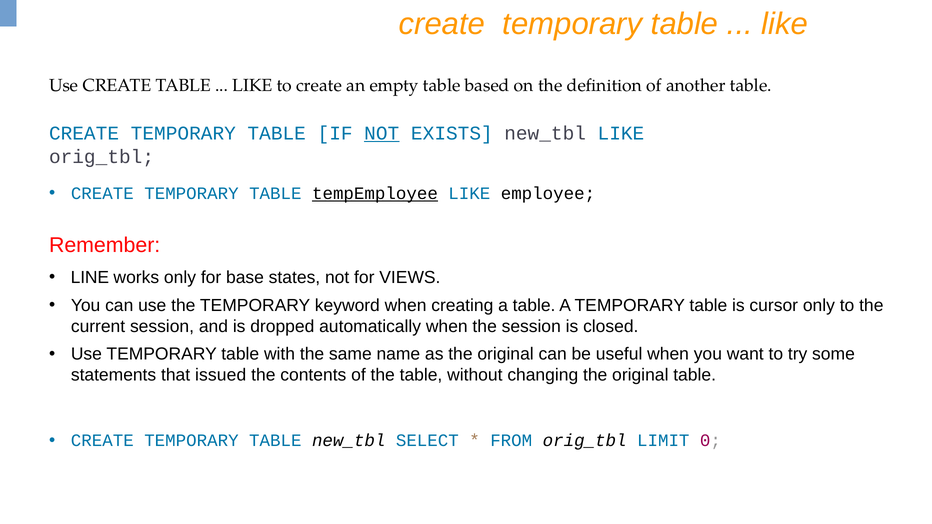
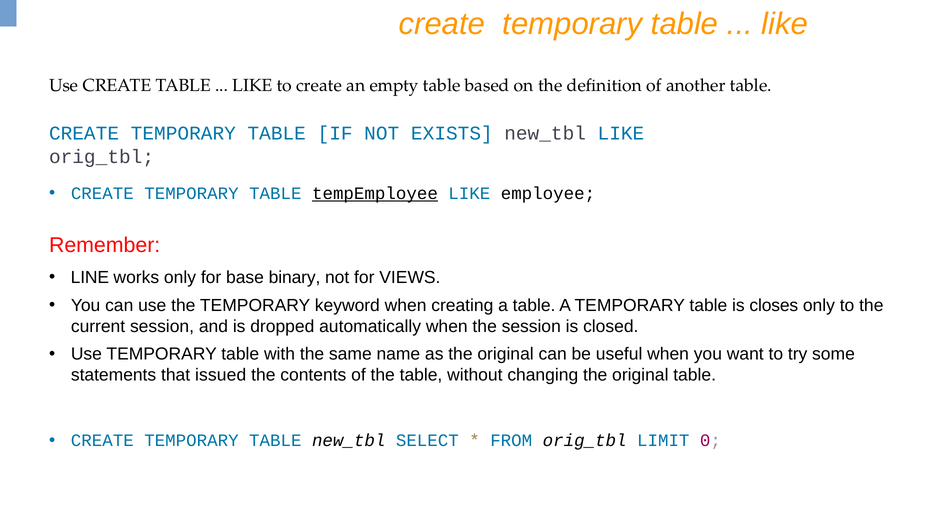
NOT underline: present -> none (382, 133)
states: states -> binary (295, 277)
cursor: cursor -> closes (774, 305)
